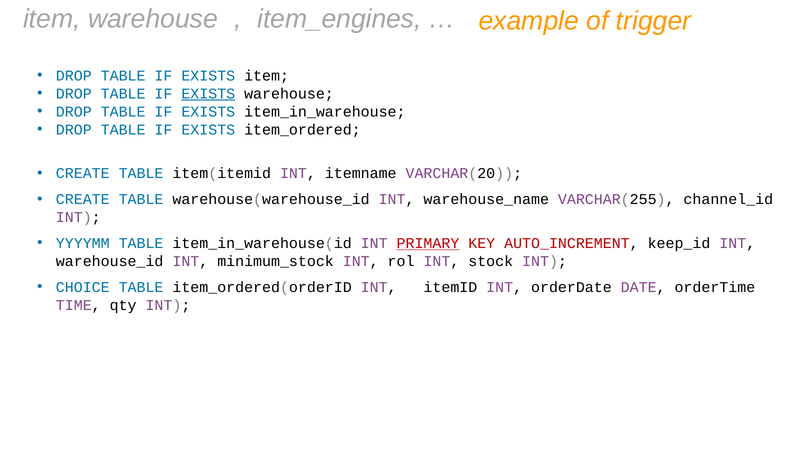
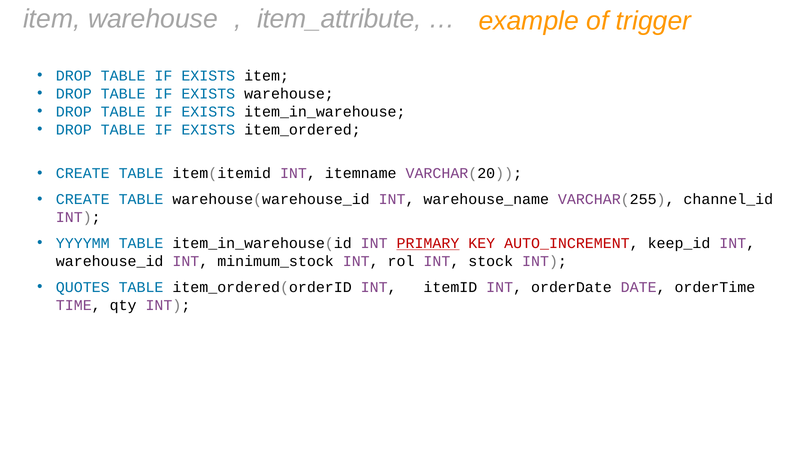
item_engines: item_engines -> item_attribute (339, 19)
EXISTS underline: present -> none (208, 94)
CHOICE: CHOICE -> QUOTES (83, 287)
